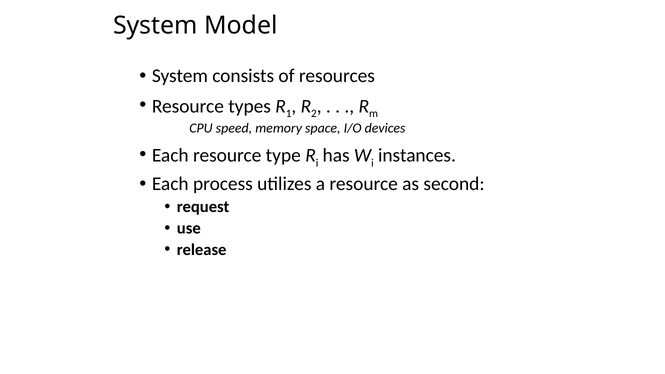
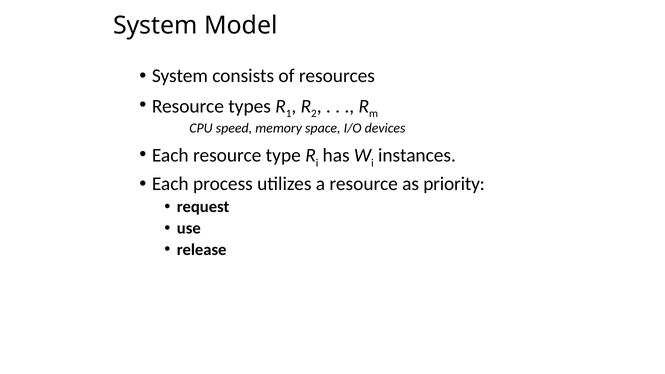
second: second -> priority (454, 184)
